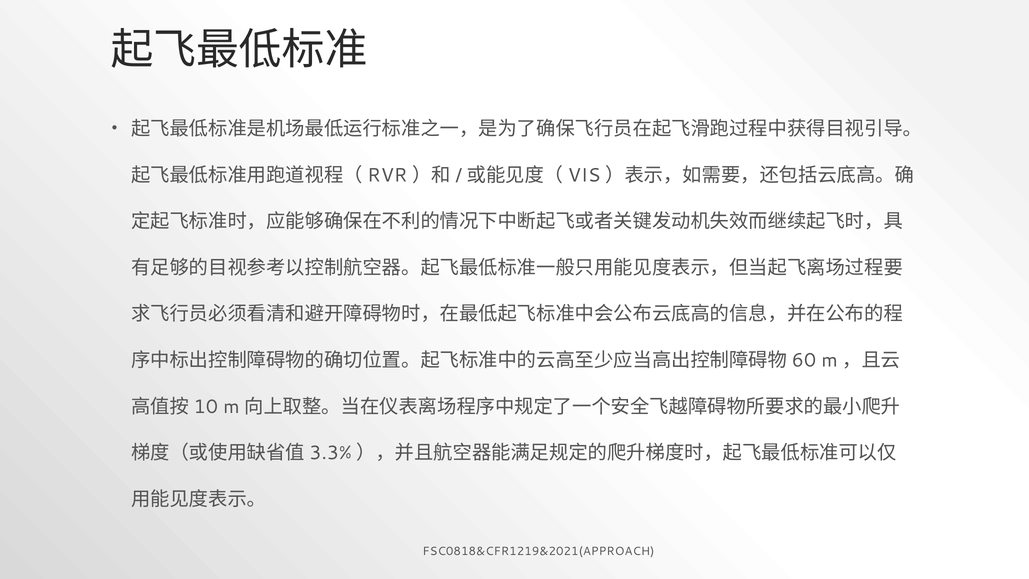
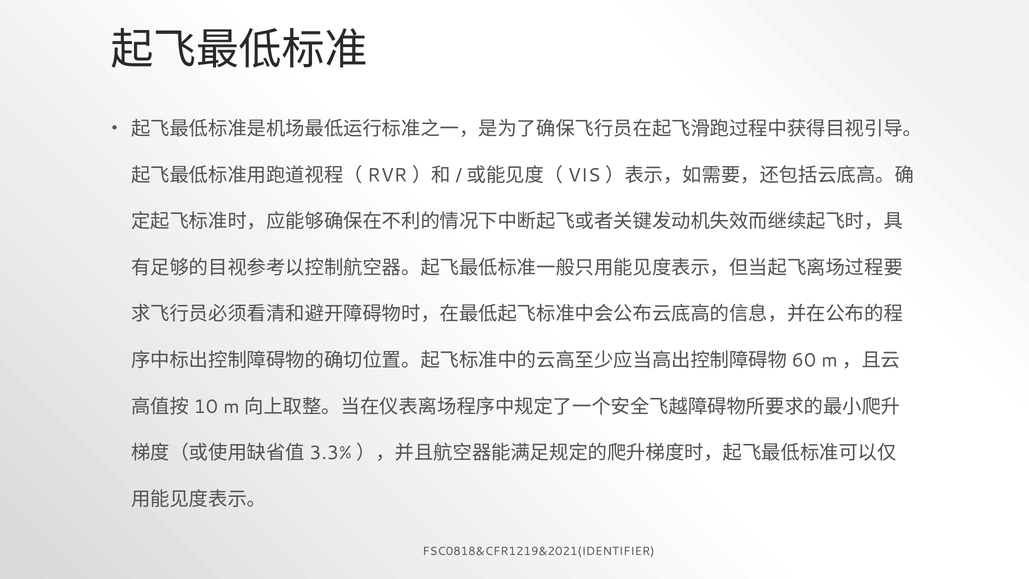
FSC0818&CFR1219&2021(APPROACH: FSC0818&CFR1219&2021(APPROACH -> FSC0818&CFR1219&2021(IDENTIFIER (538, 551)
